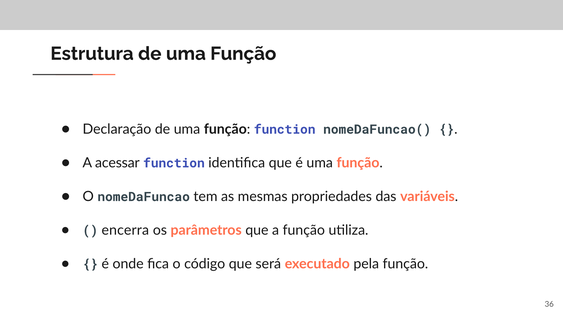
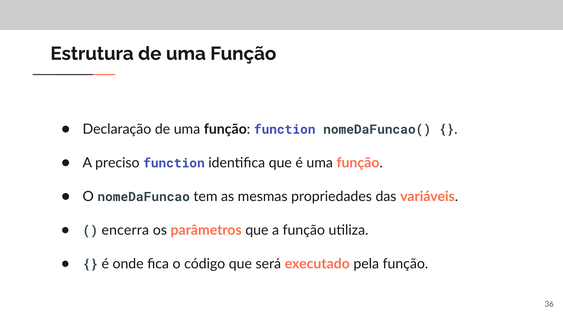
acessar: acessar -> preciso (117, 163)
